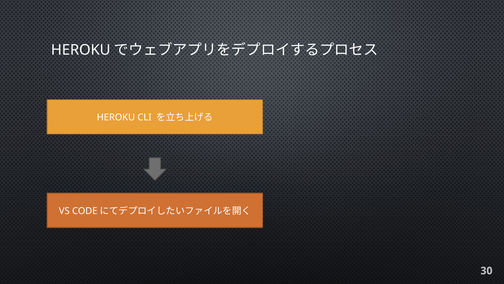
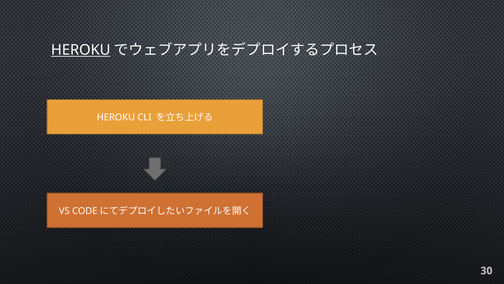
HEROKU underline: none -> present (81, 50)
